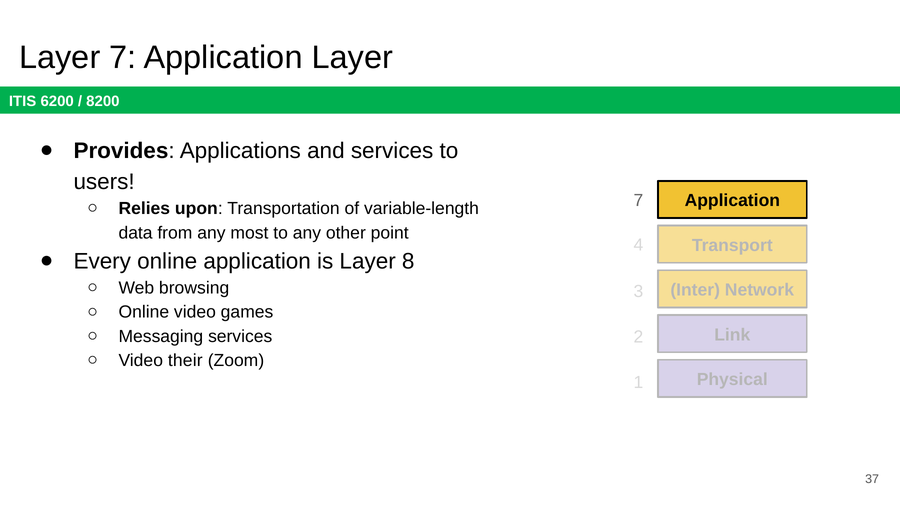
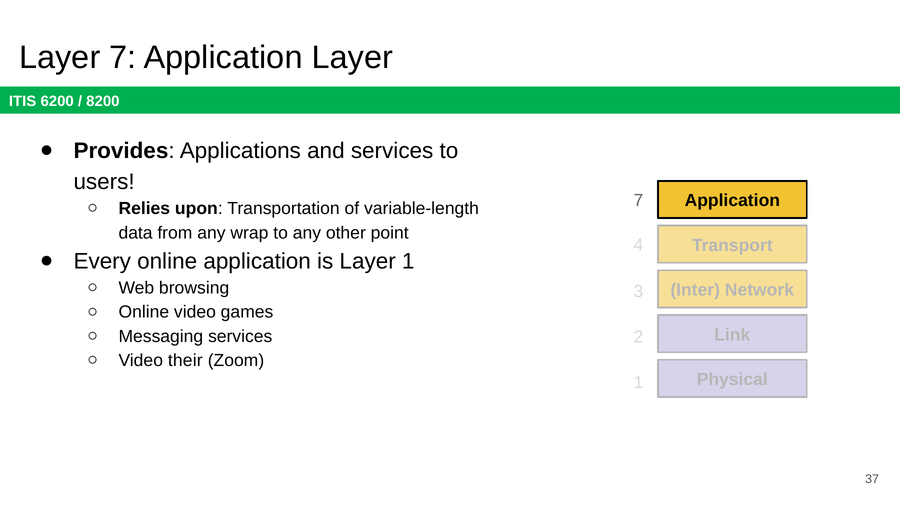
most: most -> wrap (249, 233)
Layer 8: 8 -> 1 (408, 261)
